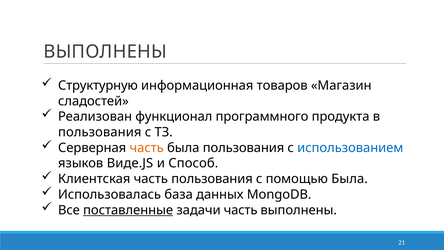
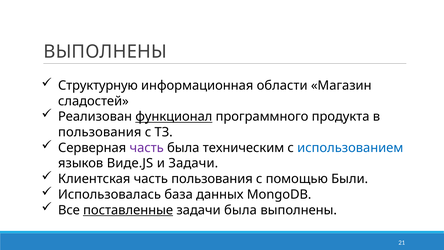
товаров: товаров -> области (282, 85)
функционал underline: none -> present (174, 117)
часть colour: orange -> purple (147, 148)
была пользования: пользования -> техническим (243, 148)
и Способ: Способ -> Задачи (193, 163)
помощью Была: Была -> Были (350, 179)
задачи часть: часть -> была (240, 210)
